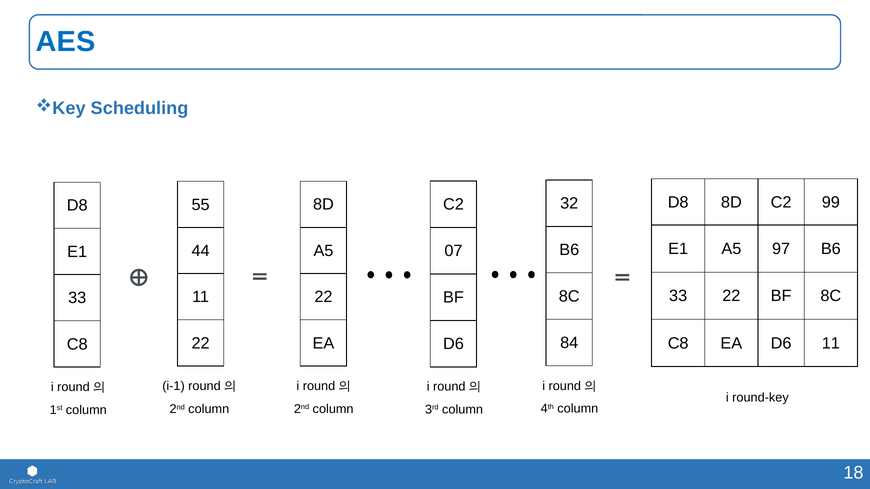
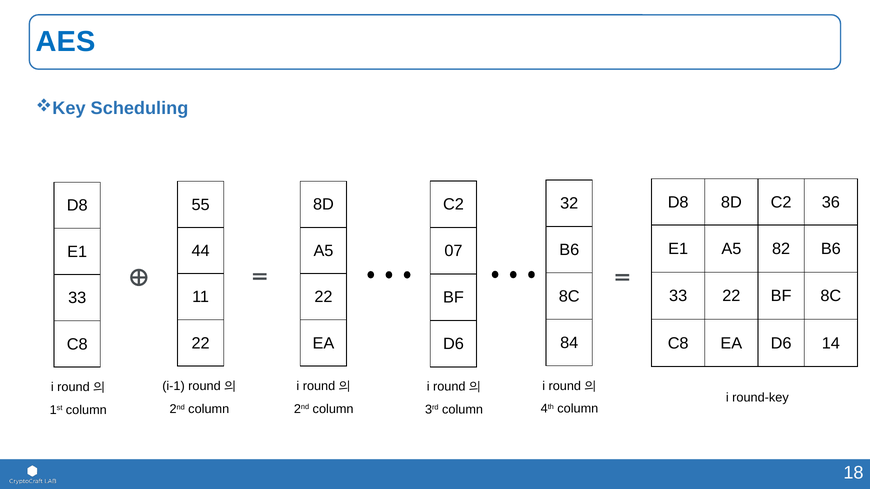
99: 99 -> 36 (831, 202)
97: 97 -> 82 (781, 249)
D6 11: 11 -> 14 (831, 343)
